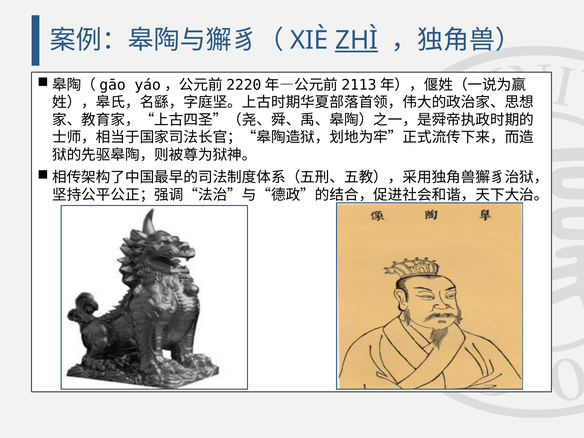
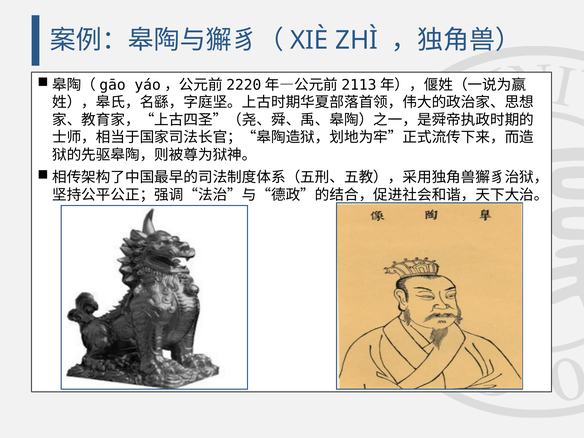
ZHÌ underline: present -> none (357, 40)
